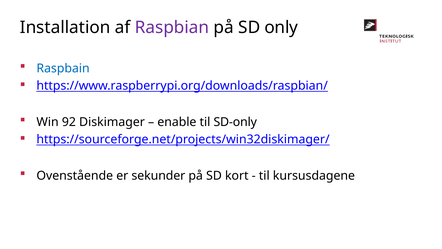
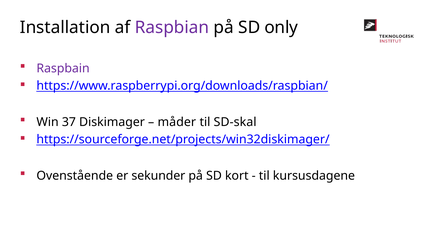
Raspbain colour: blue -> purple (63, 68)
92: 92 -> 37 (69, 122)
enable: enable -> måder (177, 122)
SD-only: SD-only -> SD-skal (235, 122)
